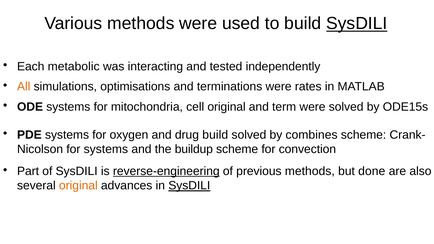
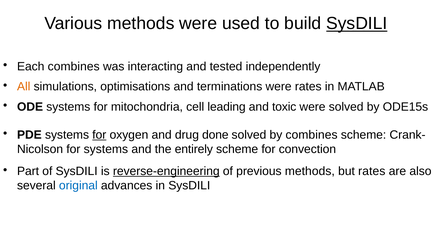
Each metabolic: metabolic -> combines (74, 66)
cell original: original -> leading (227, 107)
term: term -> toxic (284, 107)
for underline: none -> present (99, 135)
drug build: build -> done (215, 135)
buildup: buildup -> entirely (194, 149)
but done: done -> rates (372, 171)
original colour: orange -> blue (78, 186)
SysDILI underline: present -> none (189, 186)
